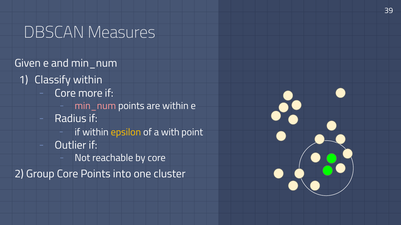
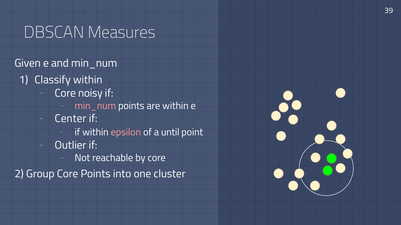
more: more -> noisy (90, 93)
Radius: Radius -> Center (70, 119)
epsilon colour: yellow -> pink (126, 133)
with: with -> until (170, 133)
